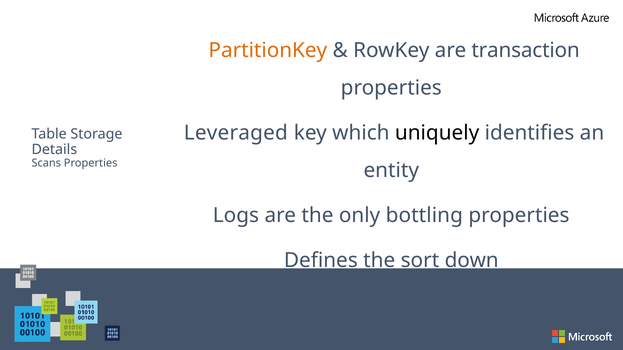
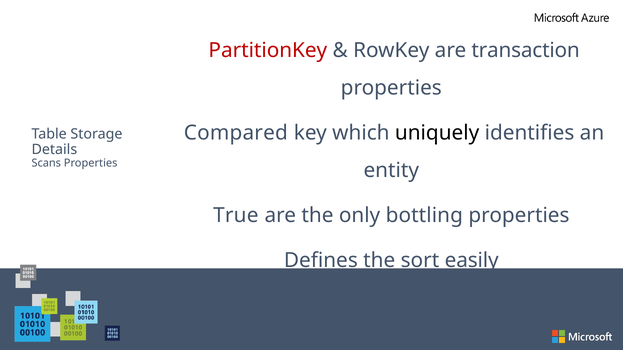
PartitionKey colour: orange -> red (268, 50)
Leveraged: Leveraged -> Compared (236, 133)
Logs: Logs -> True (236, 216)
down: down -> easily (472, 261)
